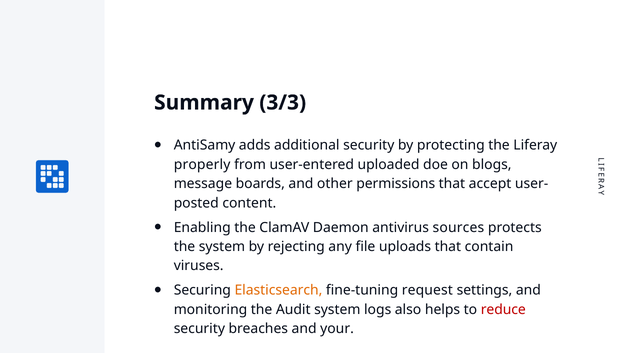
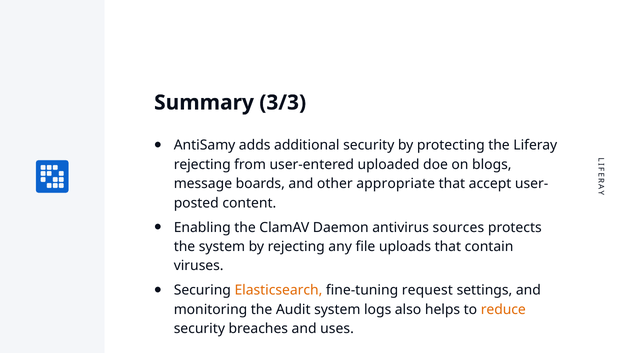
properly: properly -> rejecting (202, 165)
permissions: permissions -> appropriate (396, 184)
reduce colour: red -> orange (503, 310)
your: your -> uses (337, 329)
